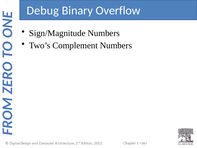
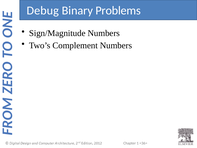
Overflow: Overflow -> Problems (118, 11)
